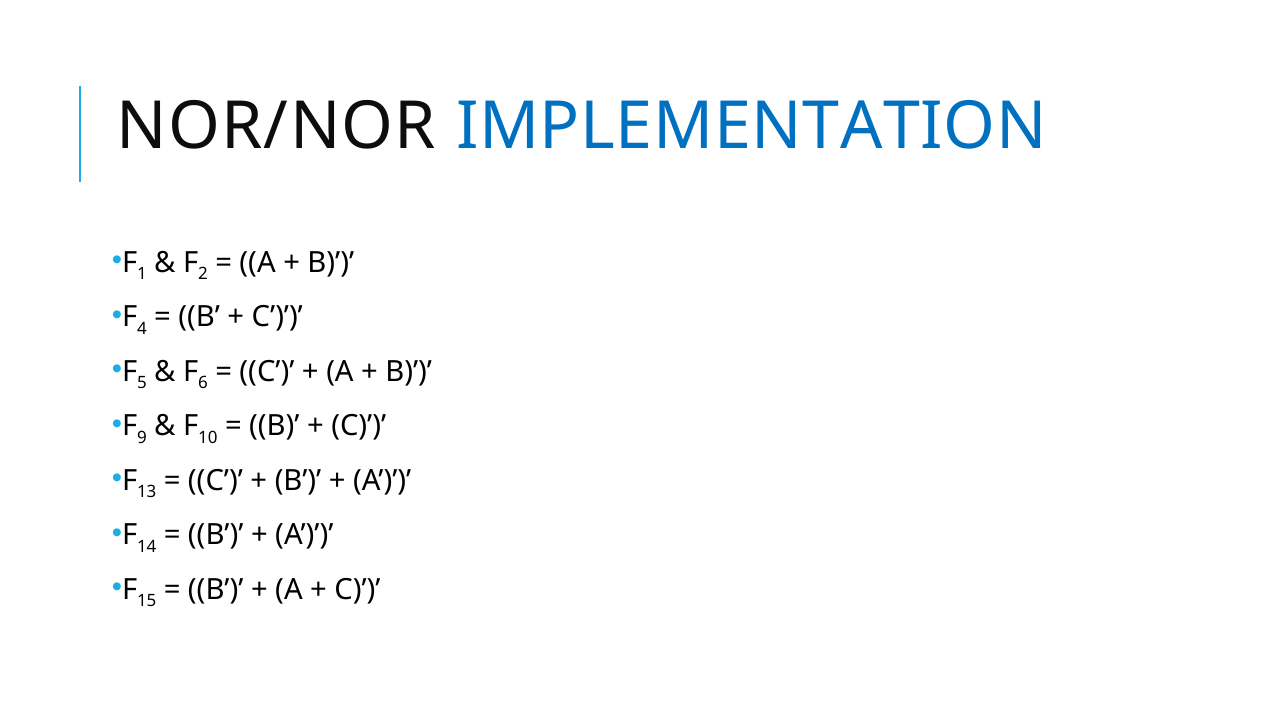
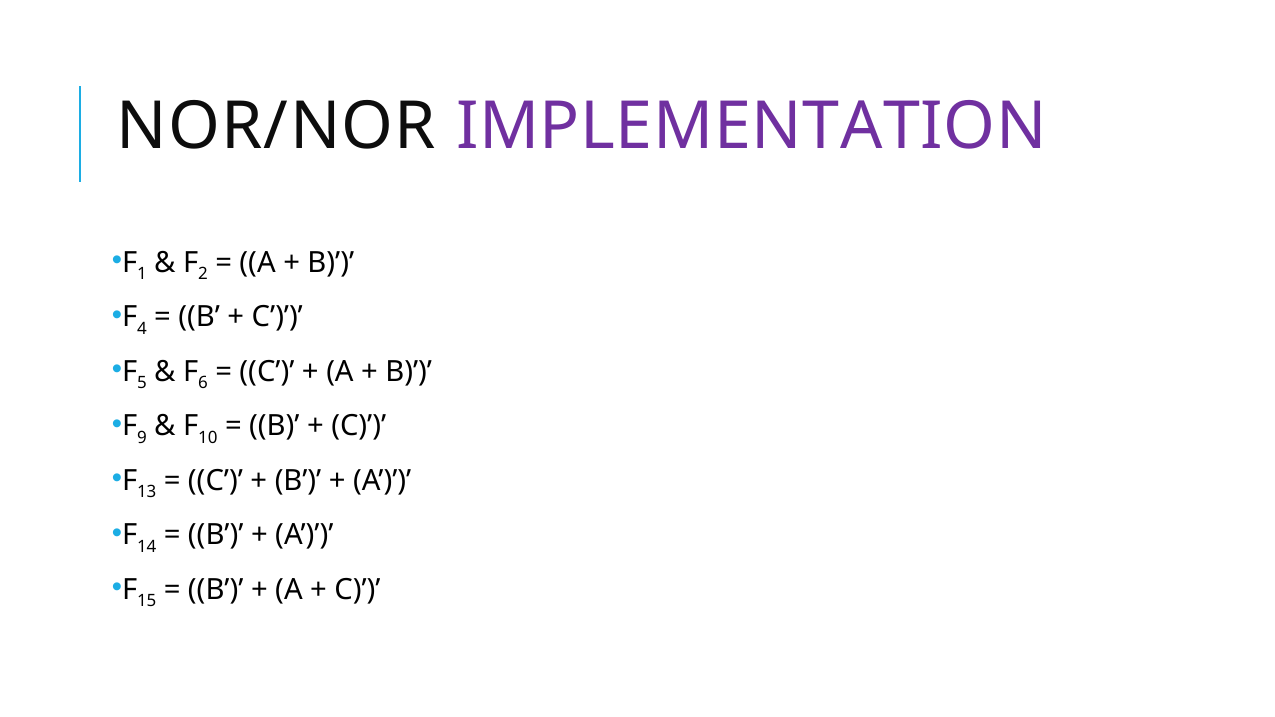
IMPLEMENTATION colour: blue -> purple (751, 127)
